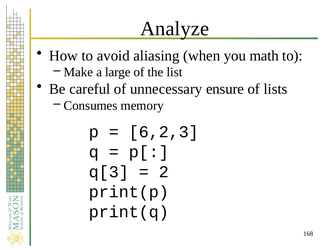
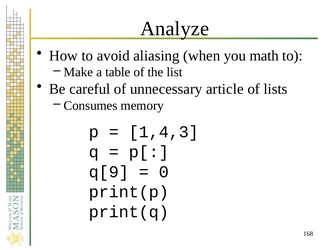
large: large -> table (118, 72)
ensure: ensure -> article (225, 89)
6,2,3: 6,2,3 -> 1,4,3 (164, 132)
q[3: q[3 -> q[9 (109, 172)
2: 2 -> 0 (164, 172)
